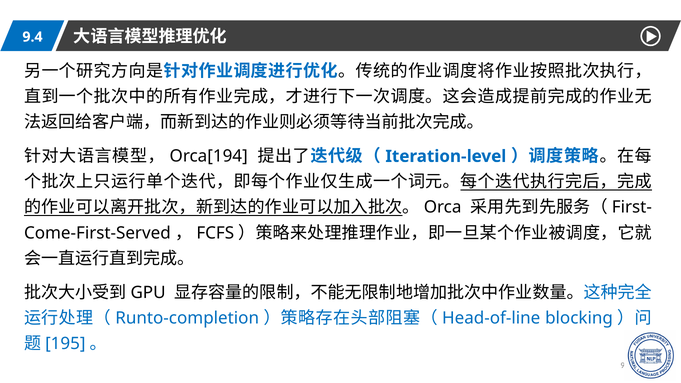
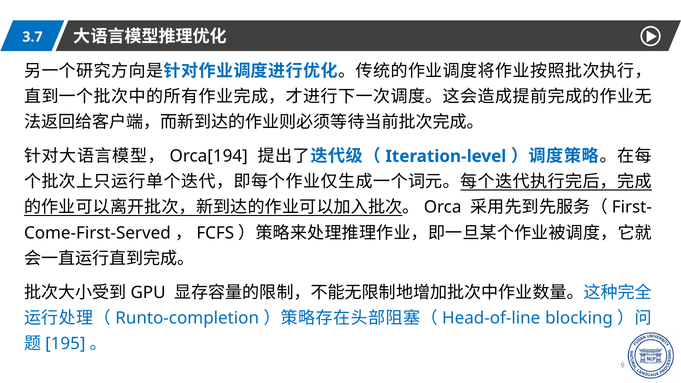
9.4: 9.4 -> 3.7 (32, 37)
